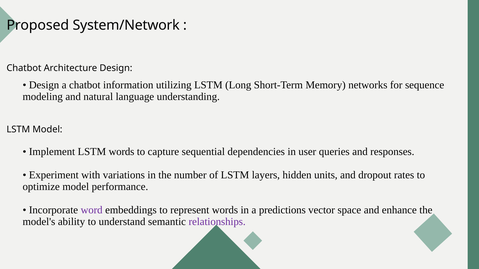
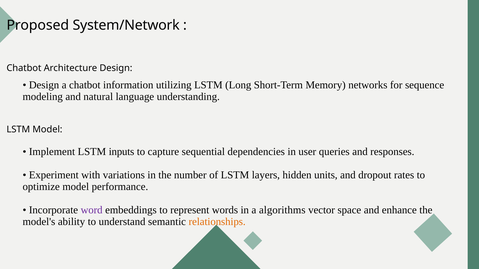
LSTM words: words -> inputs (122, 152)
predictions: predictions -> algorithms (282, 210)
relationships colour: purple -> orange (217, 222)
